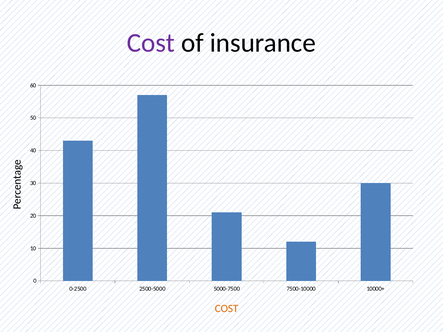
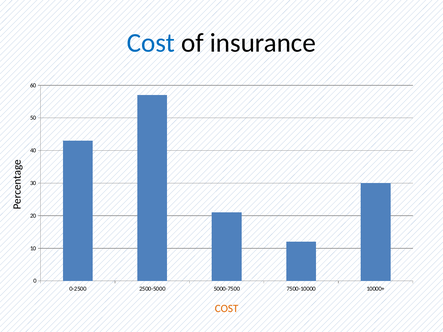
Cost colour: purple -> blue (151, 43)
